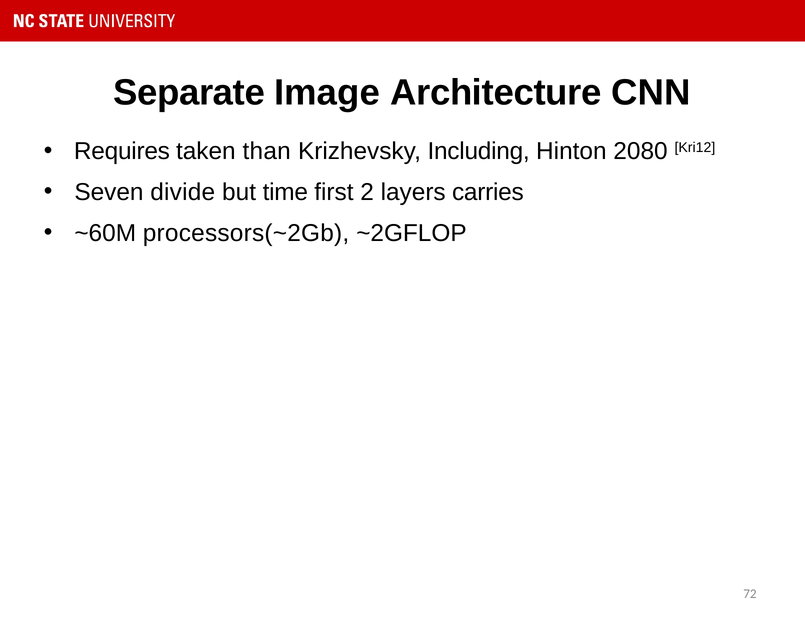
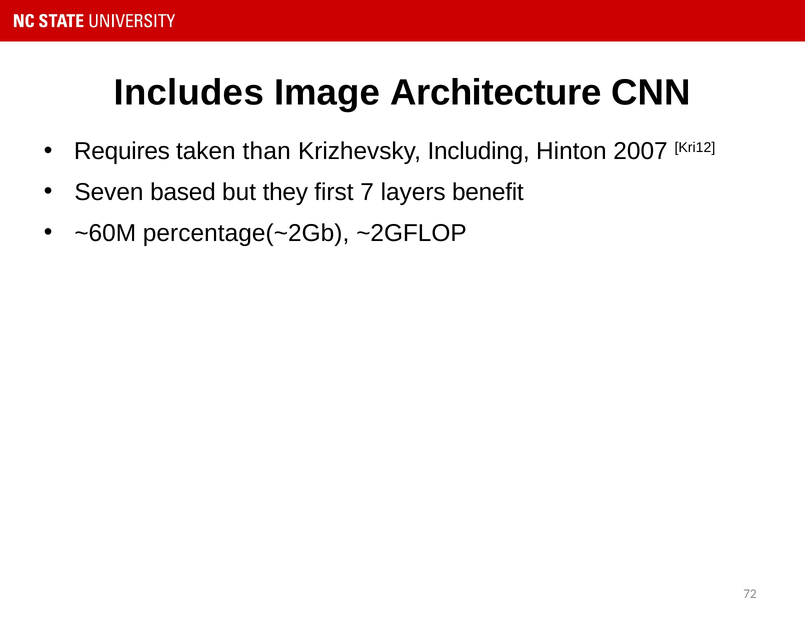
Separate: Separate -> Includes (189, 93)
2080: 2080 -> 2007 (641, 151)
divide: divide -> based (183, 192)
time: time -> they (285, 192)
2: 2 -> 7 (367, 192)
carries: carries -> benefit (488, 192)
processors(~2Gb: processors(~2Gb -> percentage(~2Gb (246, 233)
